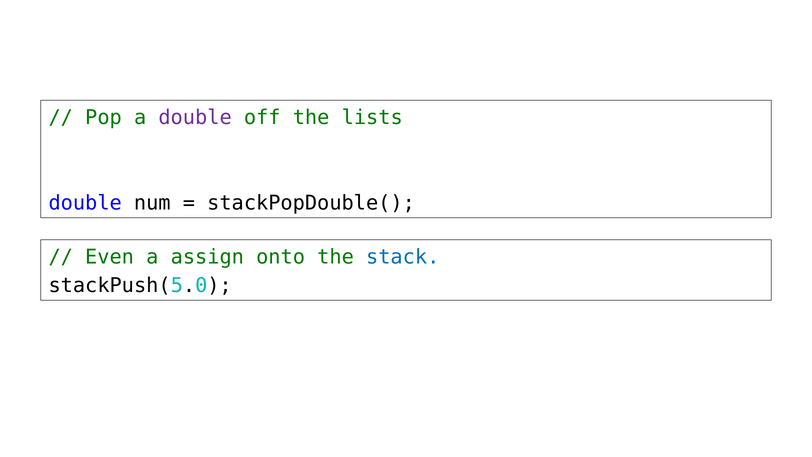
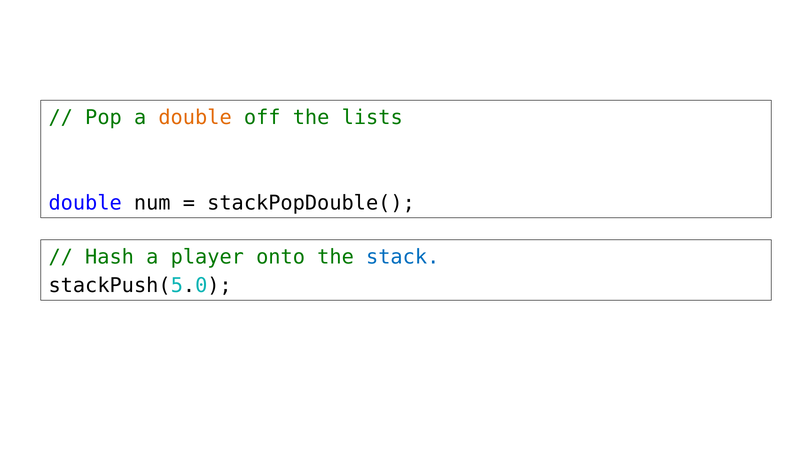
double colour: purple -> orange (195, 118)
Even: Even -> Hash (110, 257)
assign: assign -> player (207, 257)
